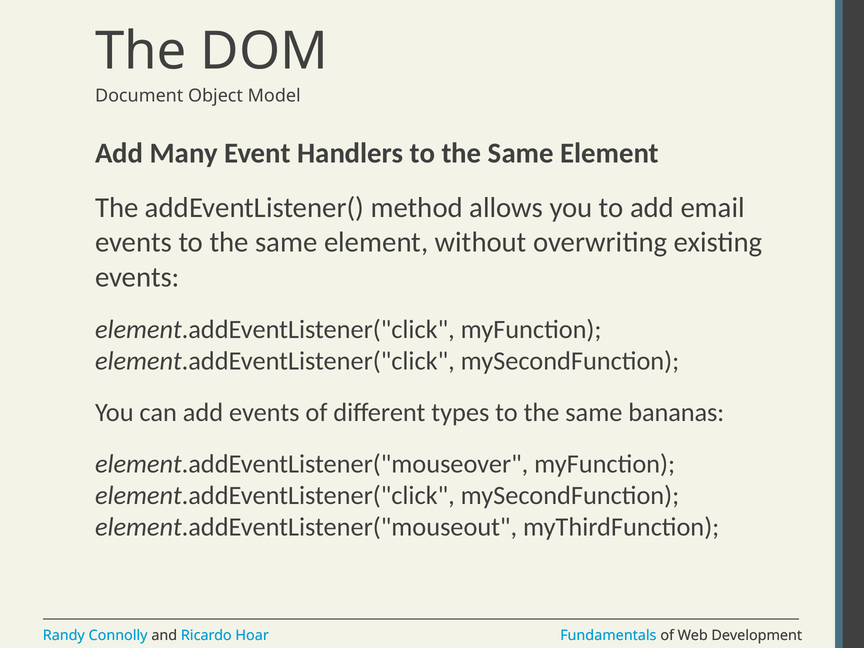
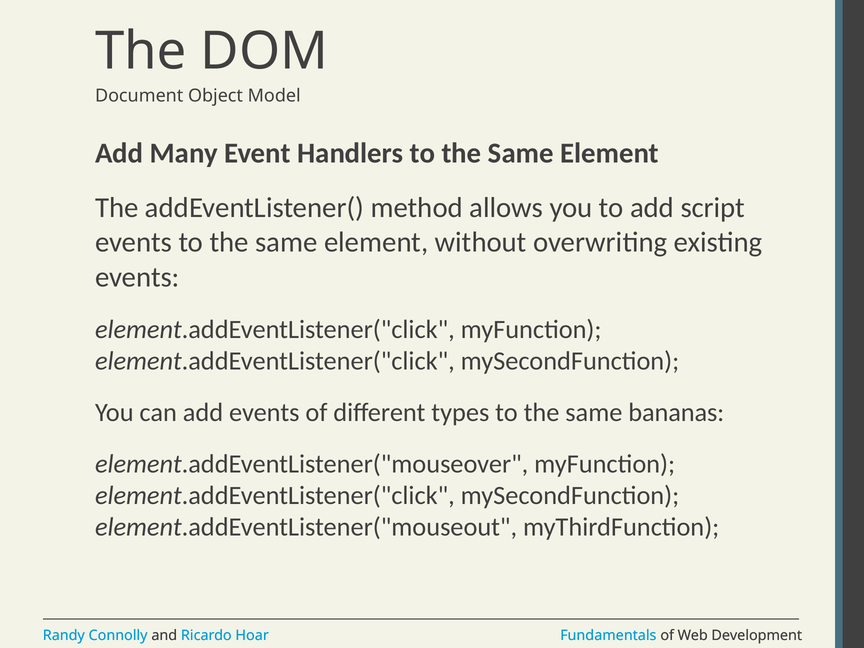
email: email -> script (713, 208)
